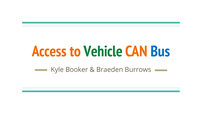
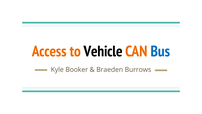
Vehicle colour: green -> black (103, 51)
